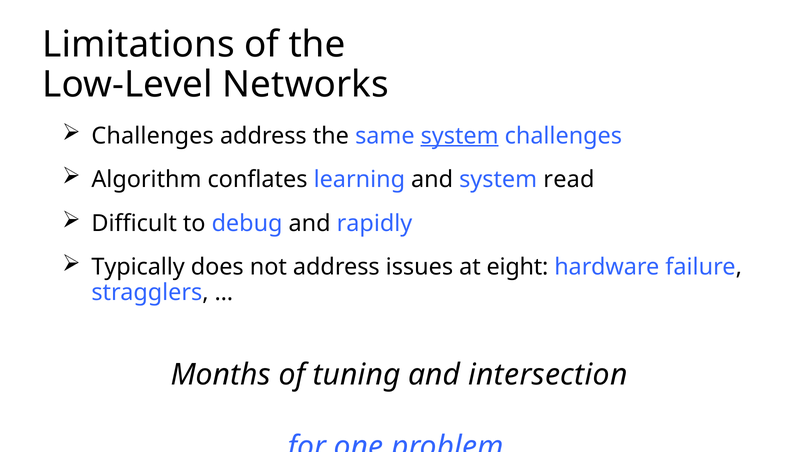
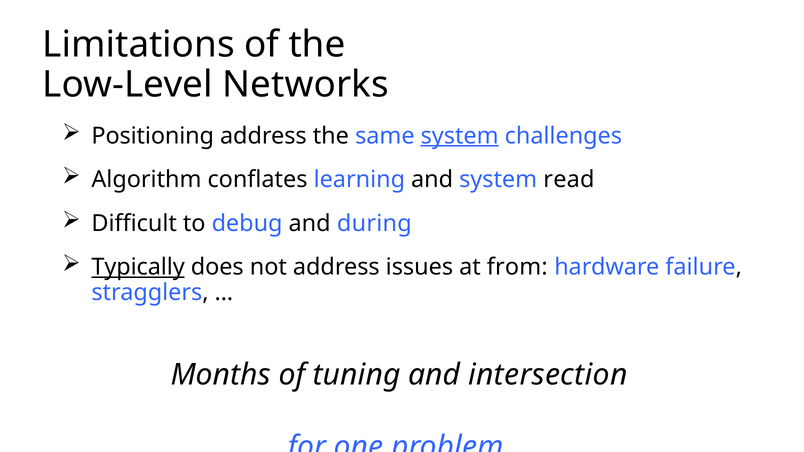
Challenges: Challenges -> Positioning (153, 136)
rapidly: rapidly -> during (374, 223)
Typically underline: none -> present (138, 267)
eight: eight -> from (517, 267)
